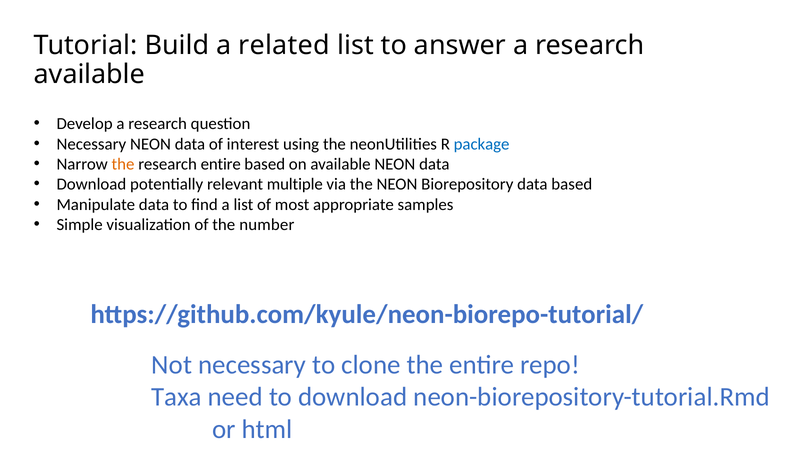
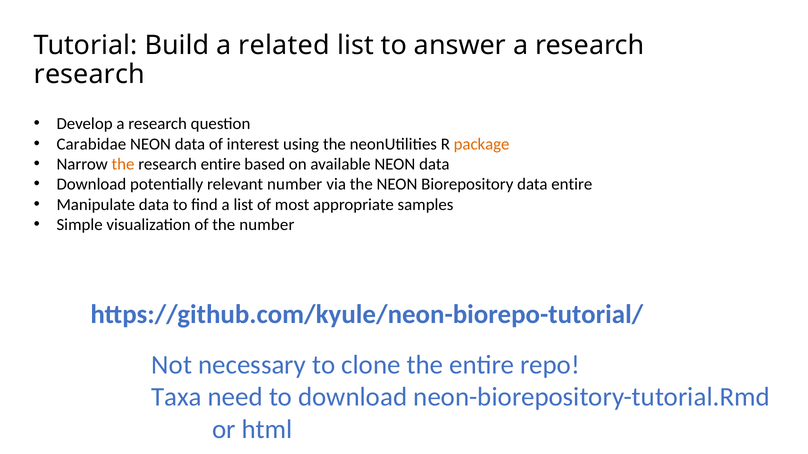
available: available -> research (89, 74)
Necessary: Necessary -> Carabidae (91, 144)
package colour: blue -> orange (482, 144)
relevant multiple: multiple -> number (295, 185)
data based: based -> entire (572, 185)
